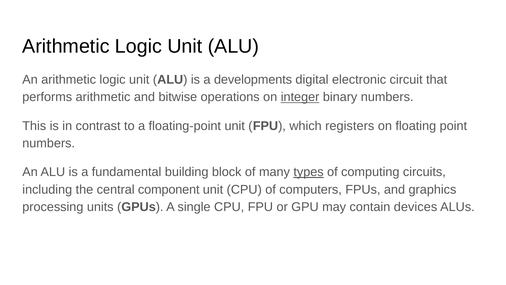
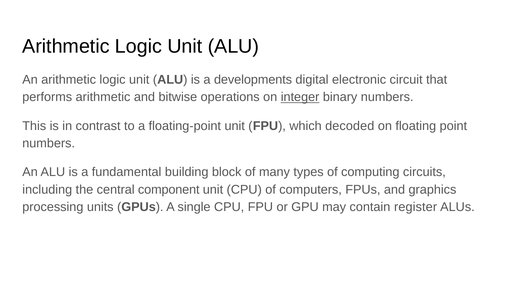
registers: registers -> decoded (350, 126)
types underline: present -> none (309, 172)
devices: devices -> register (416, 207)
